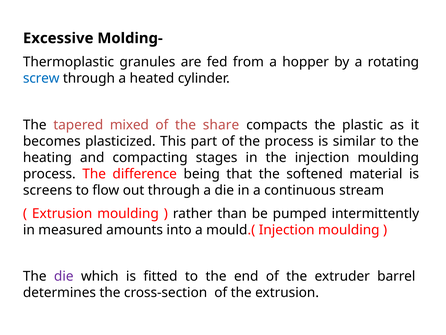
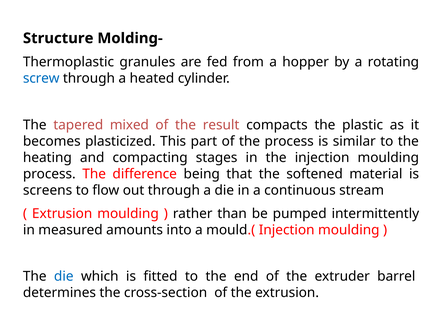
Excessive: Excessive -> Structure (58, 38)
share: share -> result (221, 125)
die colour: purple -> blue (64, 276)
